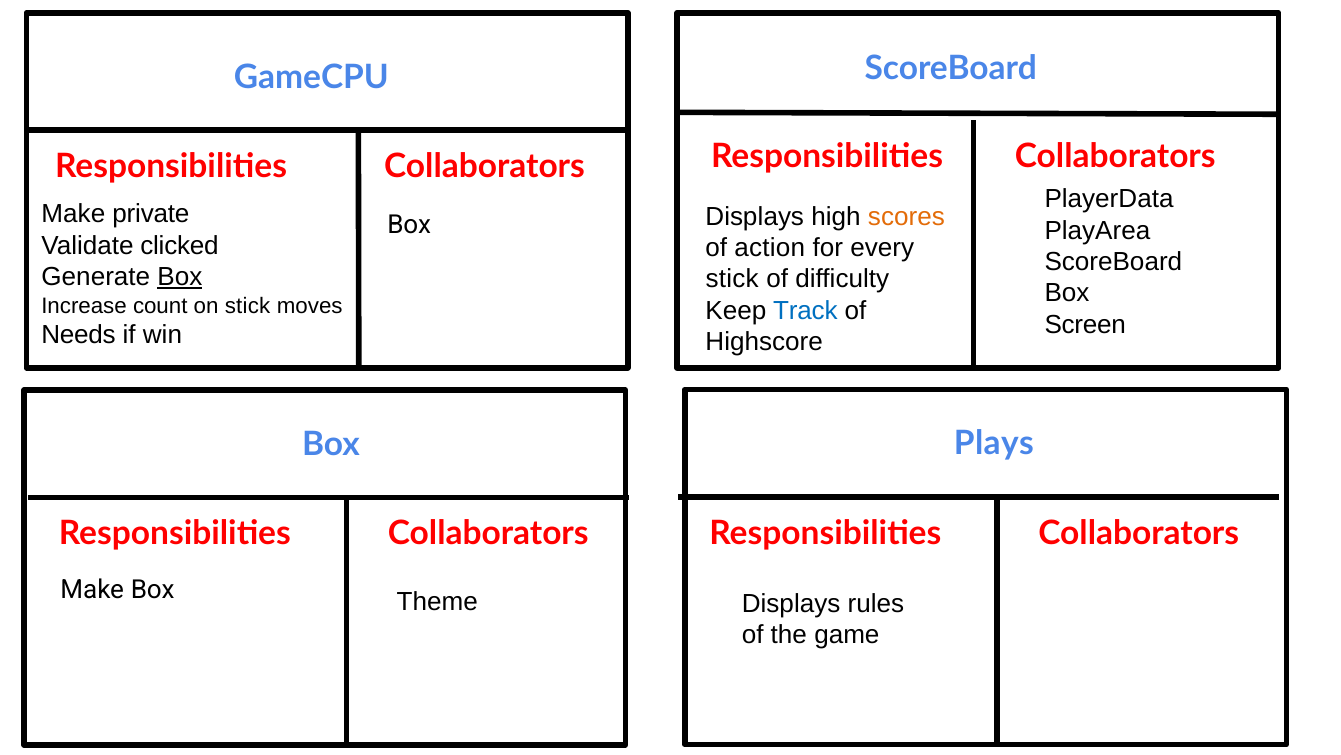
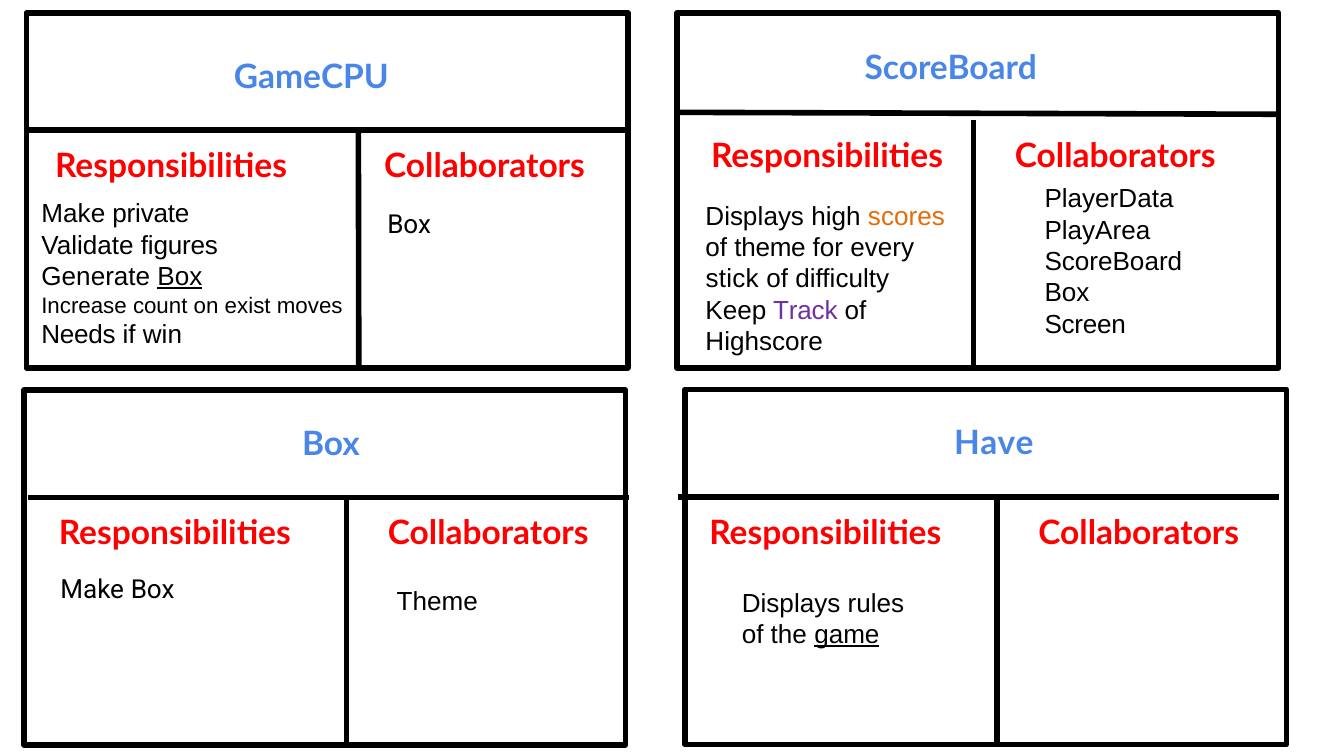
clicked: clicked -> figures (179, 245)
of action: action -> theme (770, 248)
on stick: stick -> exist (248, 306)
Track colour: blue -> purple (805, 310)
Plays: Plays -> Have (994, 443)
game underline: none -> present (847, 634)
